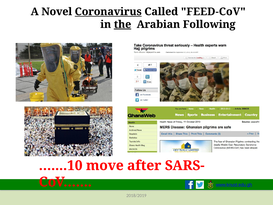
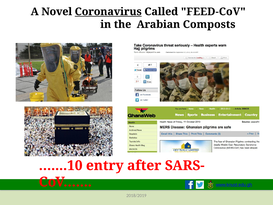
the underline: present -> none (123, 24)
Following: Following -> Composts (209, 24)
move: move -> entry (105, 165)
